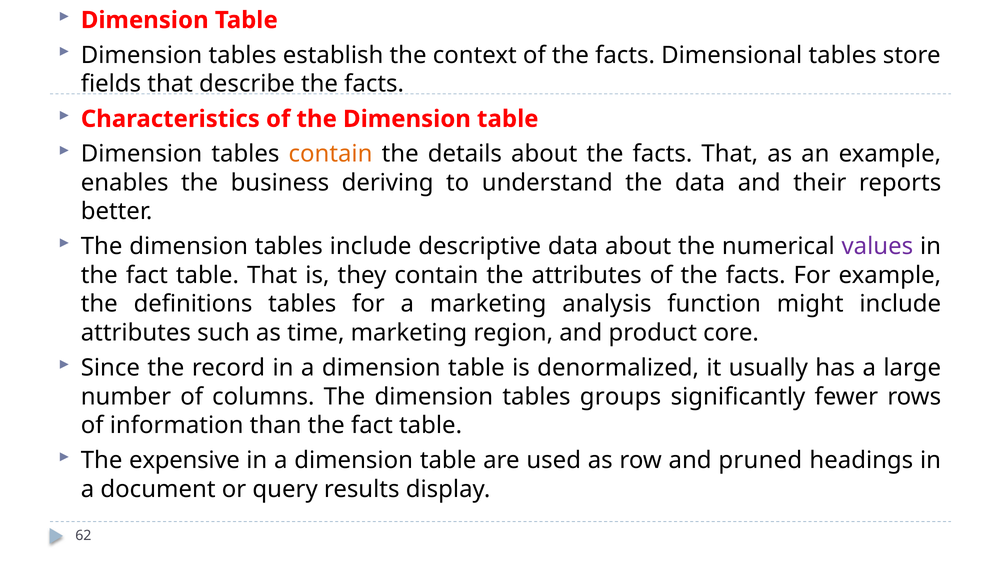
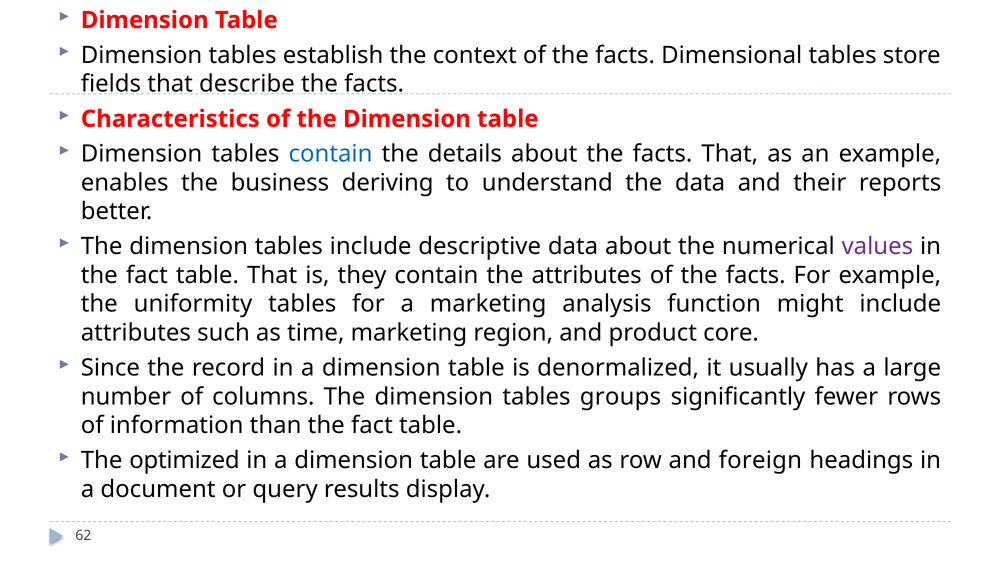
contain colour: orange -> blue (331, 154)
definitions: definitions -> uniformity (193, 304)
expensive: expensive -> optimized (184, 460)
pruned: pruned -> foreign (760, 460)
